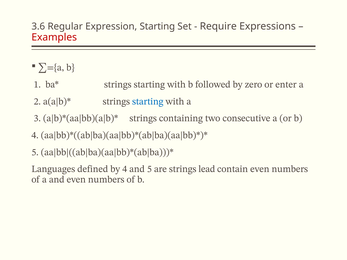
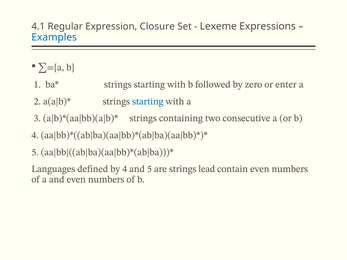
3.6: 3.6 -> 4.1 (38, 26)
Expression Starting: Starting -> Closure (157, 26)
Require: Require -> Lexeme (218, 26)
Examples colour: red -> blue (54, 37)
